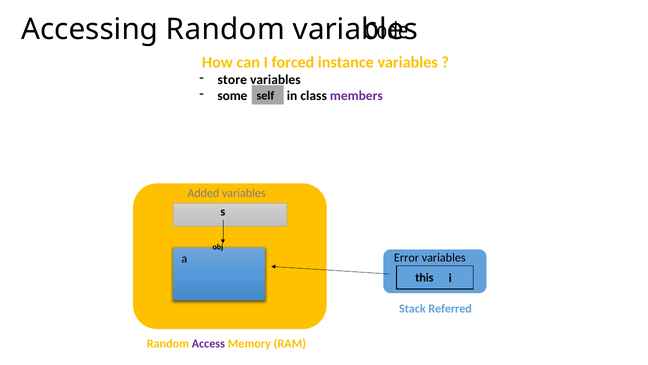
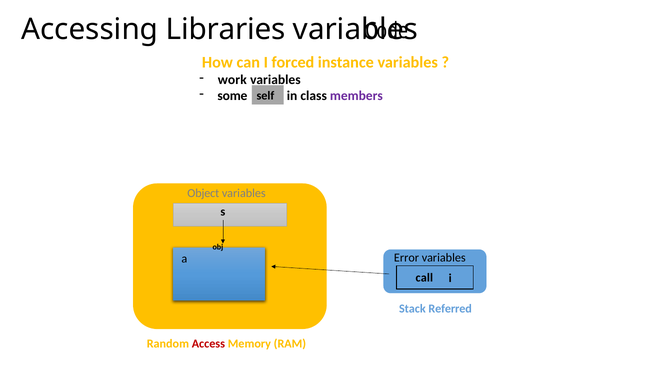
Accessing Random: Random -> Libraries (226, 29)
store: store -> work (232, 80)
Added: Added -> Object (203, 193)
this: this -> call (424, 277)
Access colour: purple -> red (208, 343)
